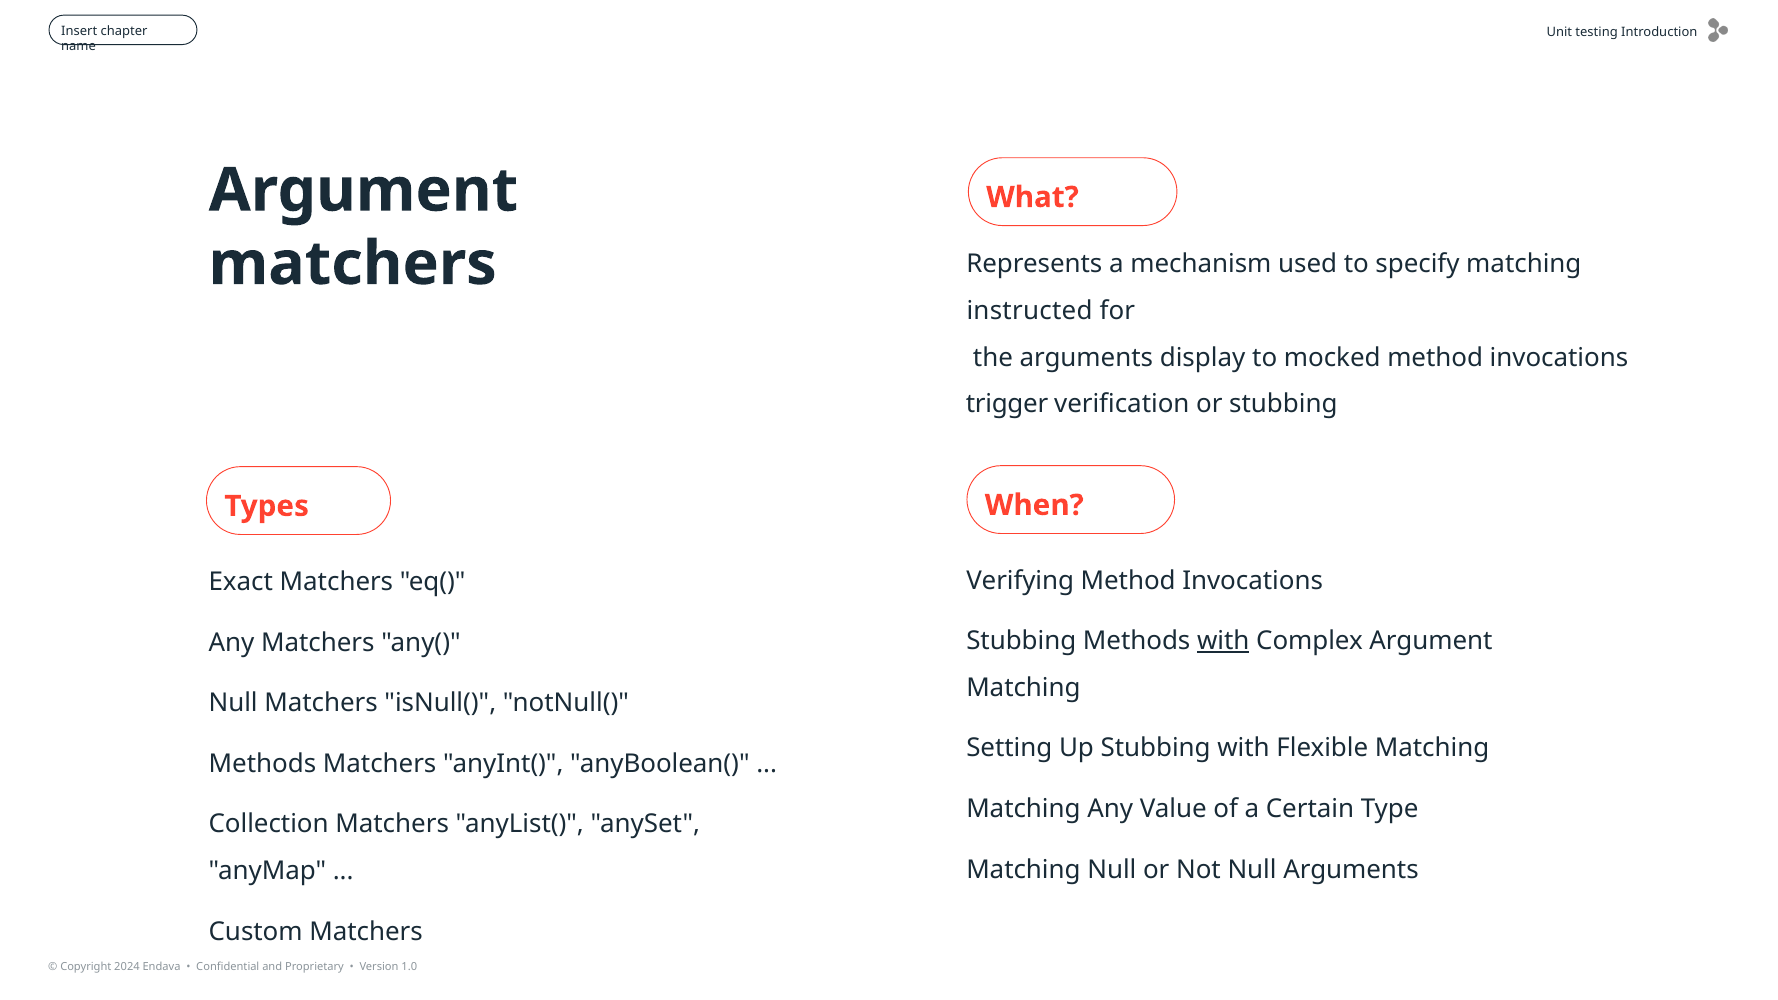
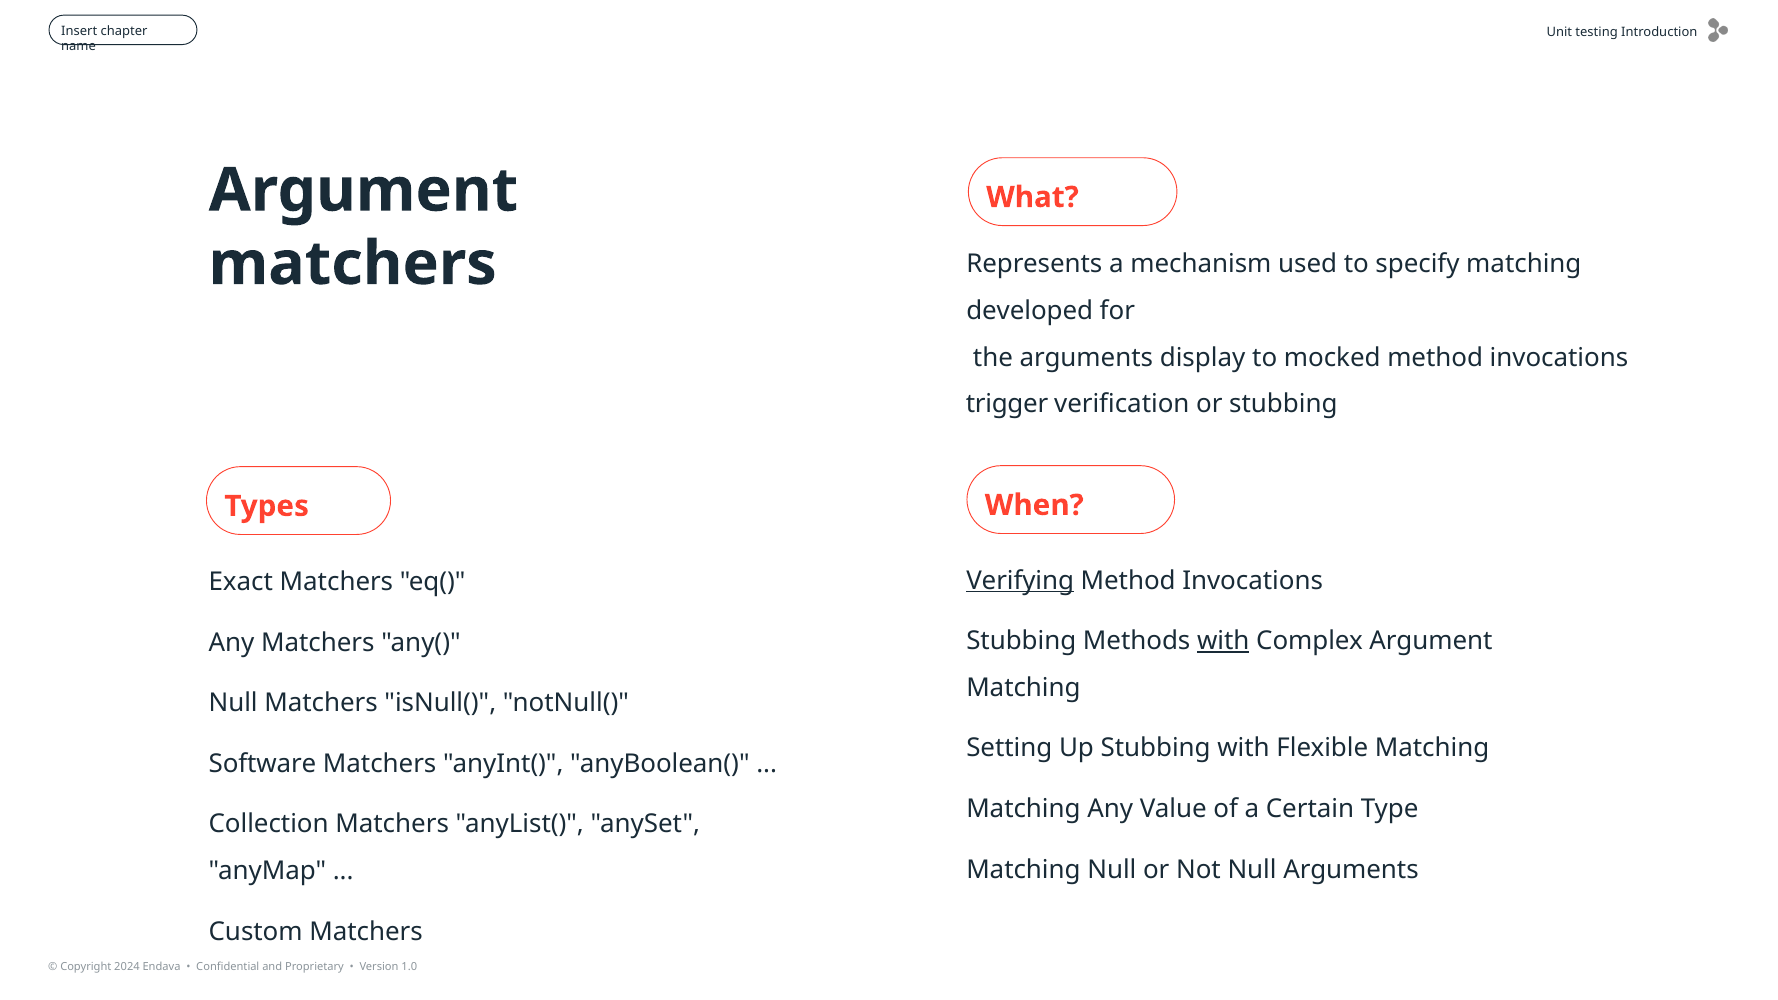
instructed: instructed -> developed (1030, 311)
Verifying underline: none -> present (1020, 581)
Methods: Methods -> Software (262, 764)
